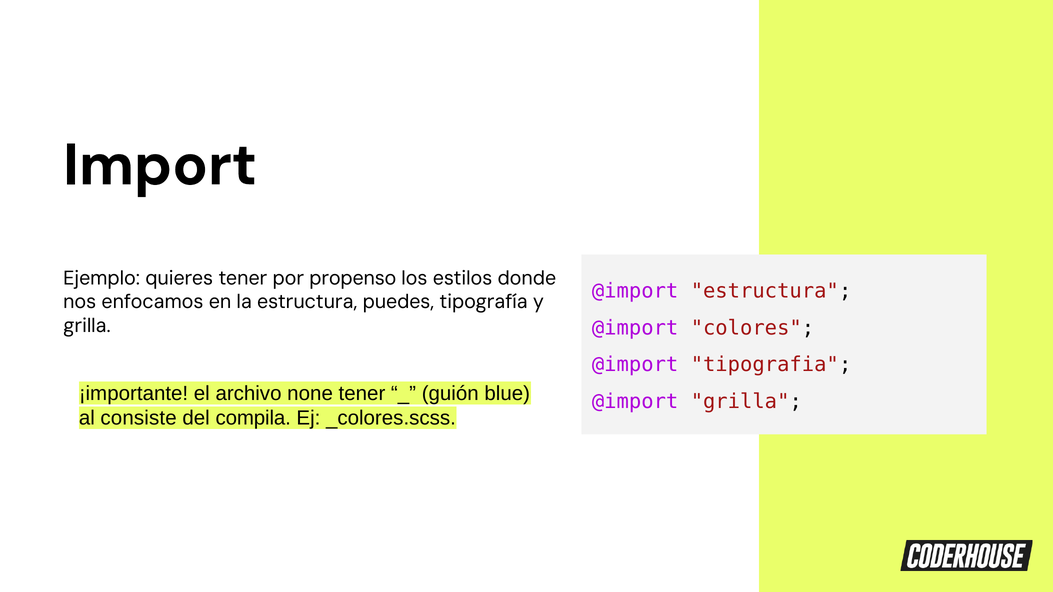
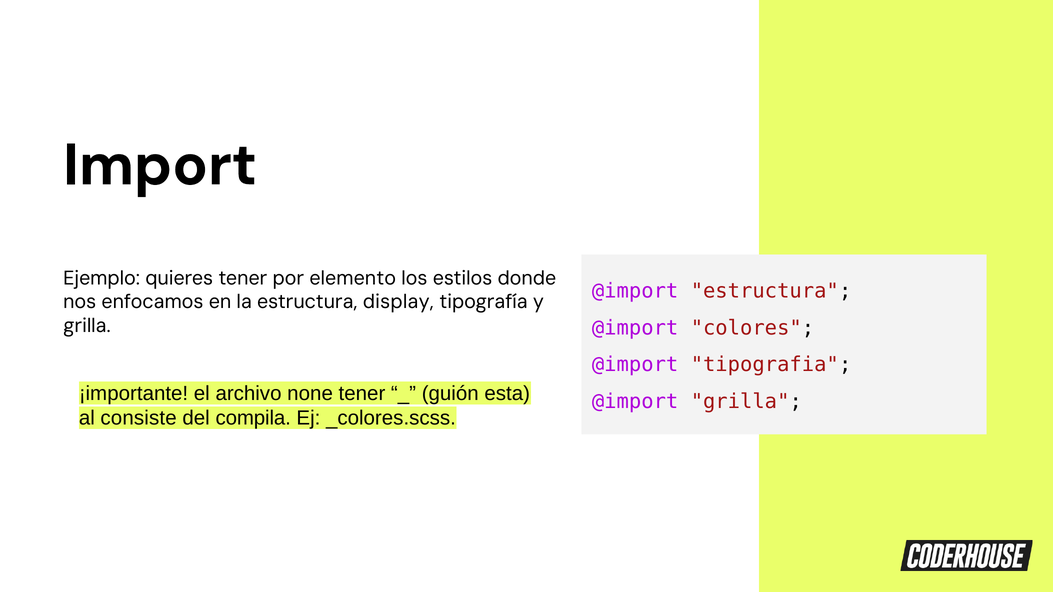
propenso: propenso -> elemento (353, 278)
puedes: puedes -> display (398, 302)
blue: blue -> esta (507, 394)
